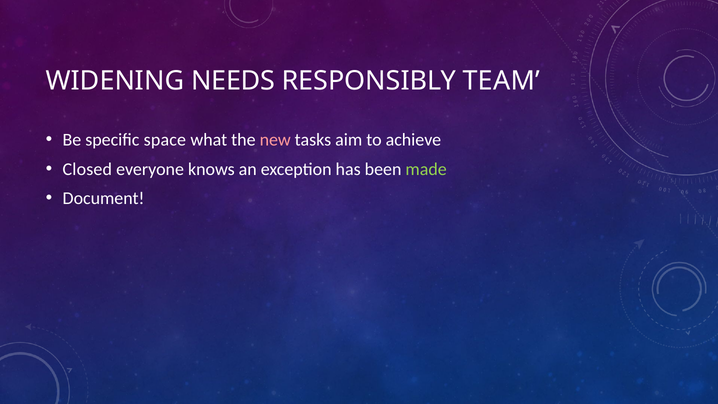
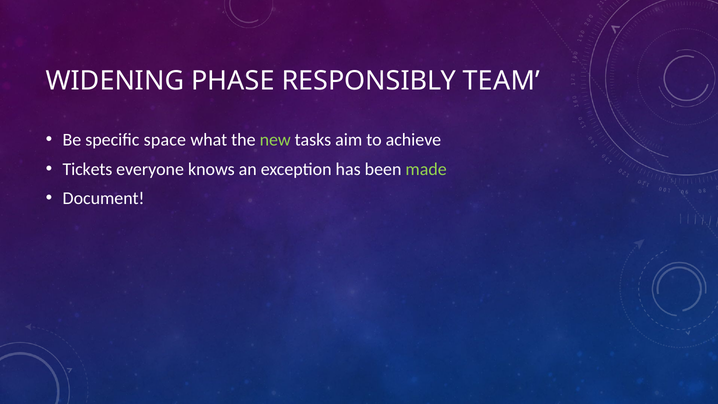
NEEDS: NEEDS -> PHASE (233, 81)
new colour: pink -> light green (275, 140)
Closed: Closed -> Tickets (87, 169)
